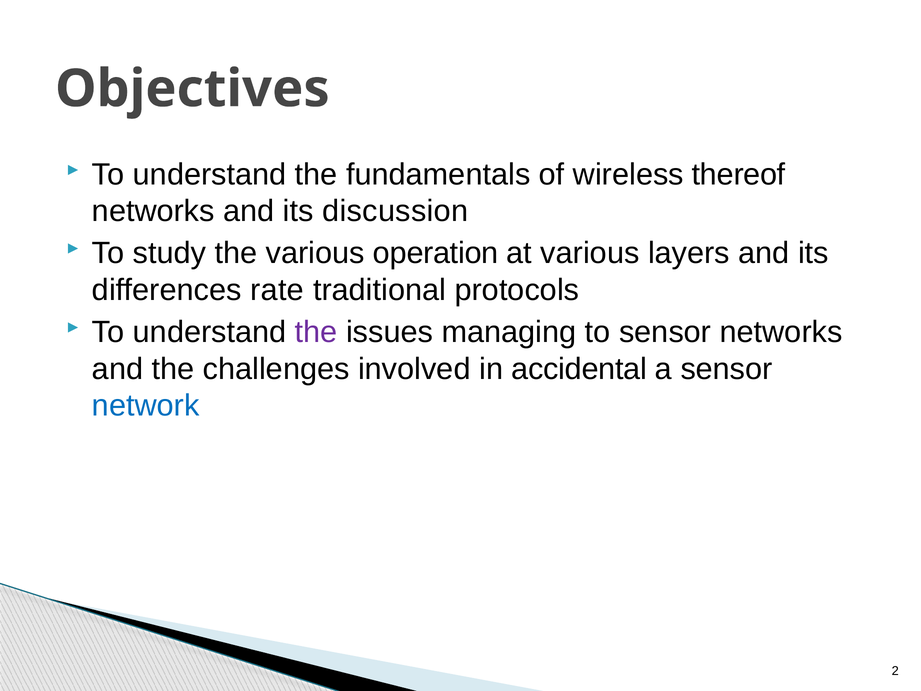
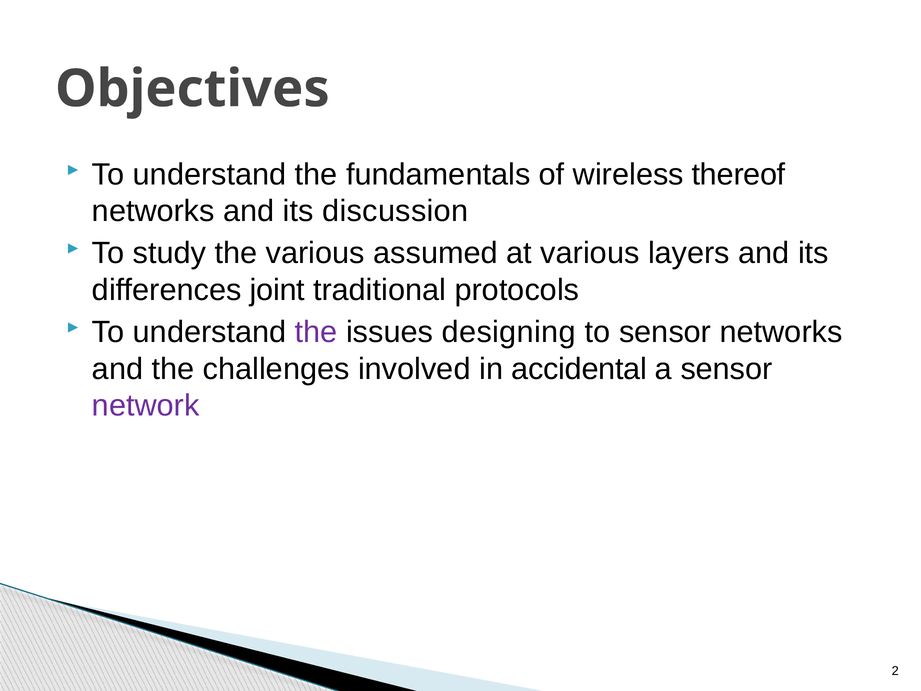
operation: operation -> assumed (436, 253)
rate: rate -> joint (277, 290)
managing: managing -> designing (509, 332)
network colour: blue -> purple (146, 406)
